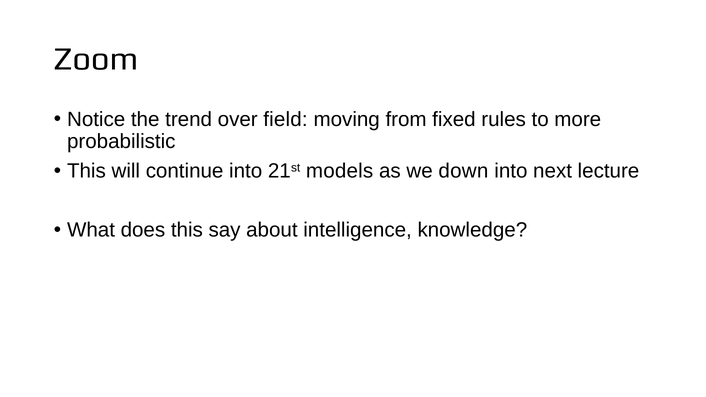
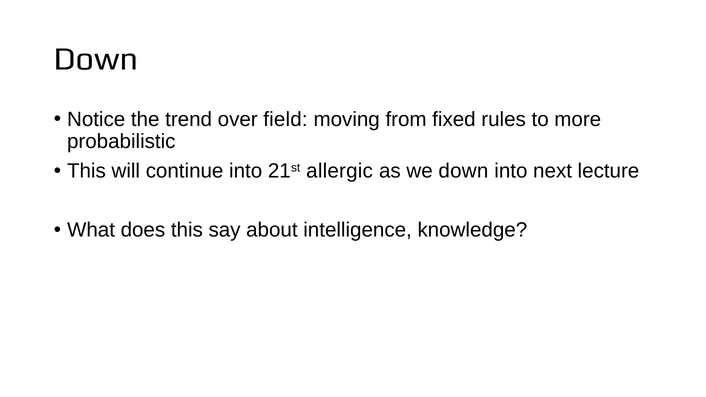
Zoom: Zoom -> Down (96, 59)
models: models -> allergic (340, 171)
